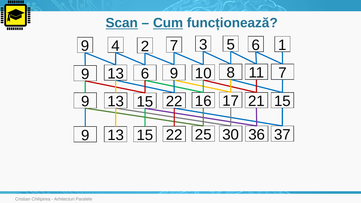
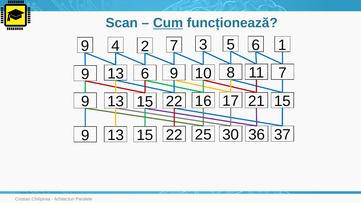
Scan underline: present -> none (122, 23)
